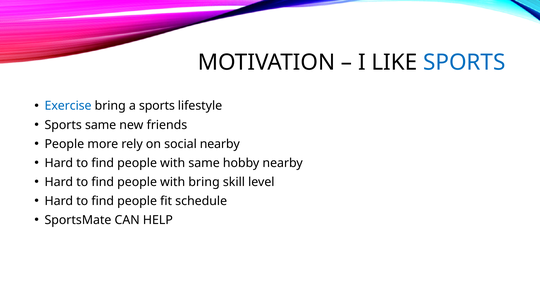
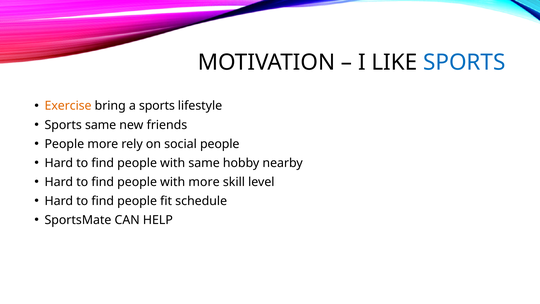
Exercise colour: blue -> orange (68, 106)
social nearby: nearby -> people (220, 144)
with bring: bring -> more (204, 182)
